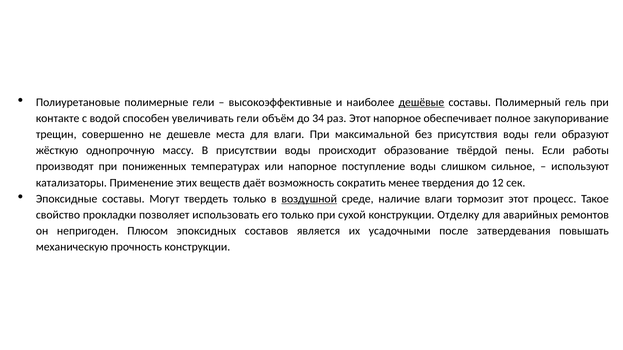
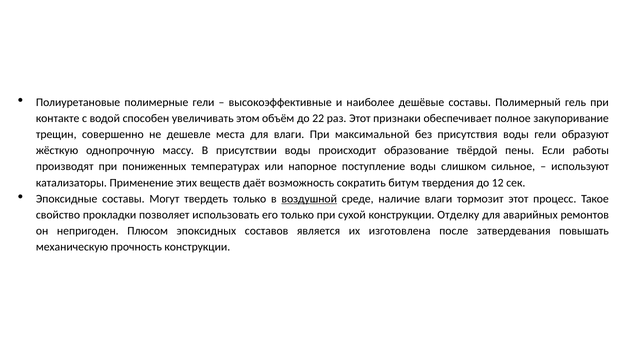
дешёвые underline: present -> none (421, 102)
увеличивать гели: гели -> этом (248, 118)
34: 34 -> 22 (318, 118)
Этот напорное: напорное -> признаки (397, 118)
менее: менее -> битум (404, 183)
усадочными: усадочными -> изготовлена (400, 231)
